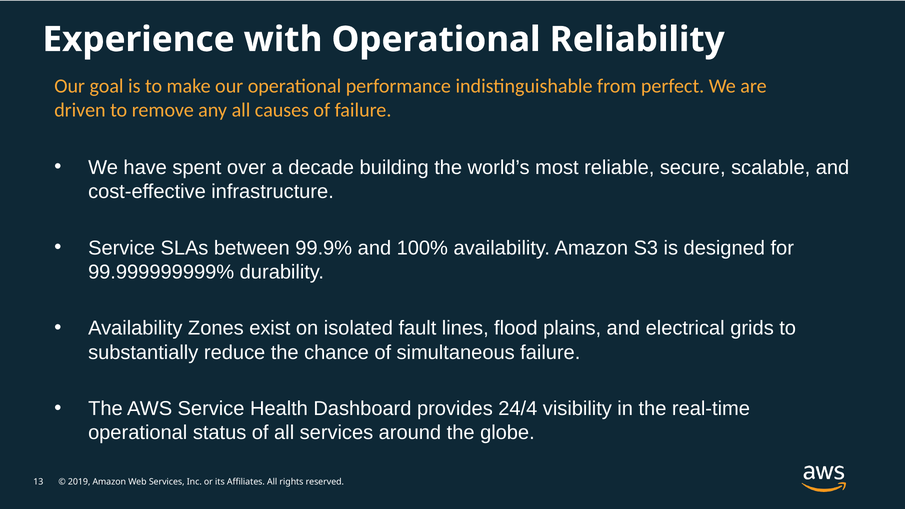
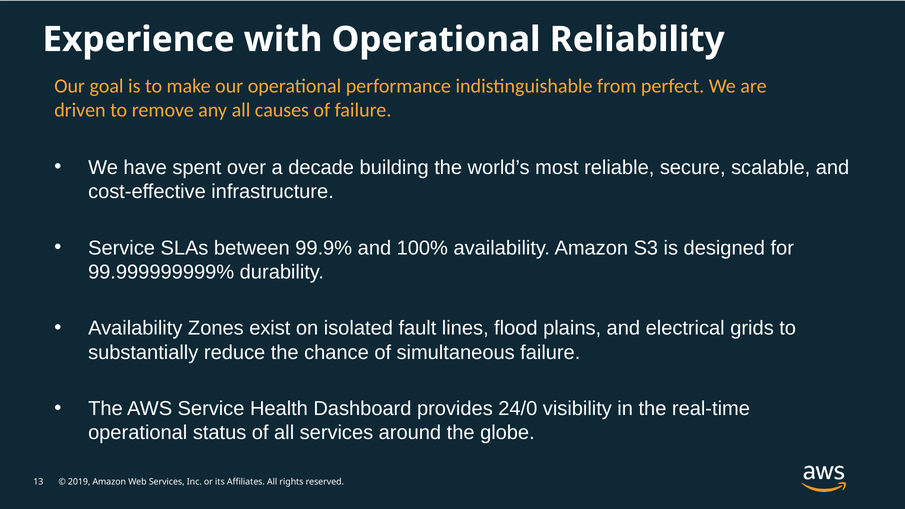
24/4: 24/4 -> 24/0 (518, 409)
